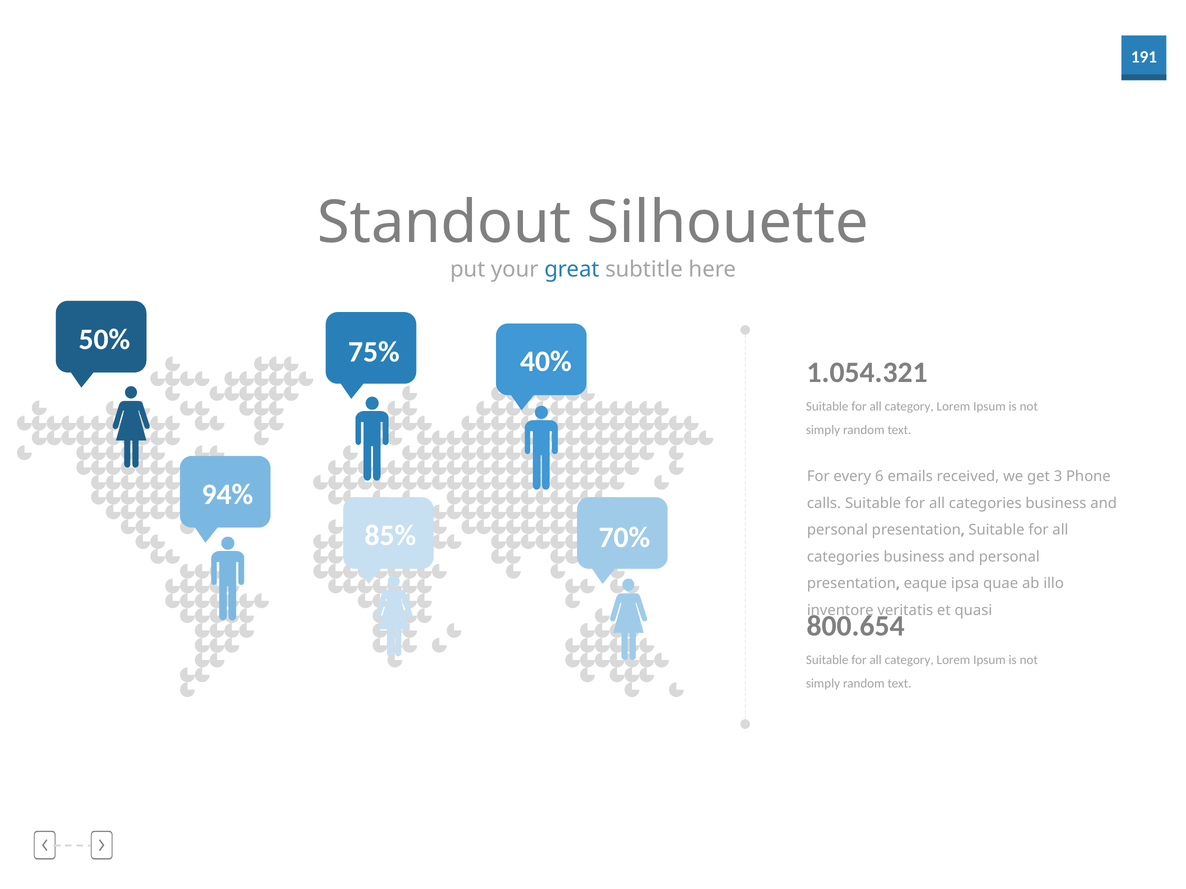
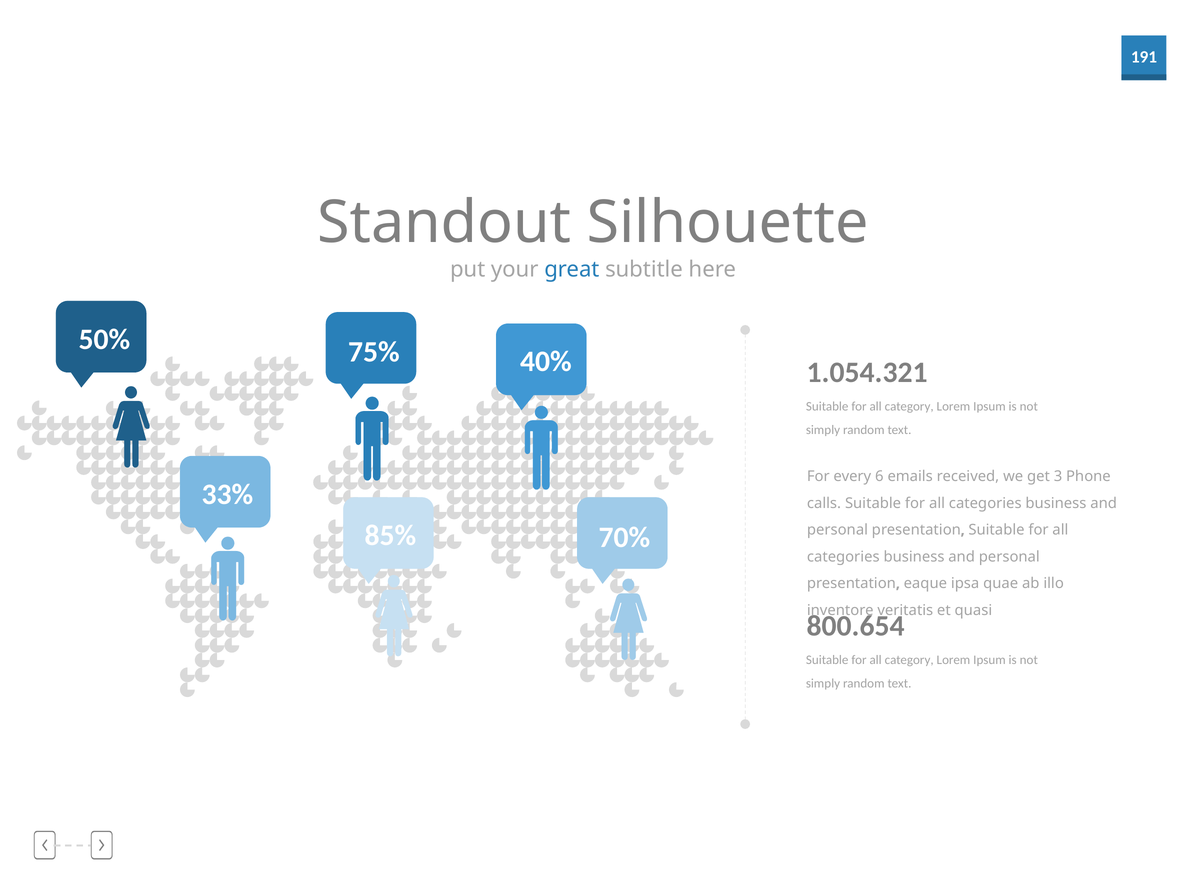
94%: 94% -> 33% (227, 495)
